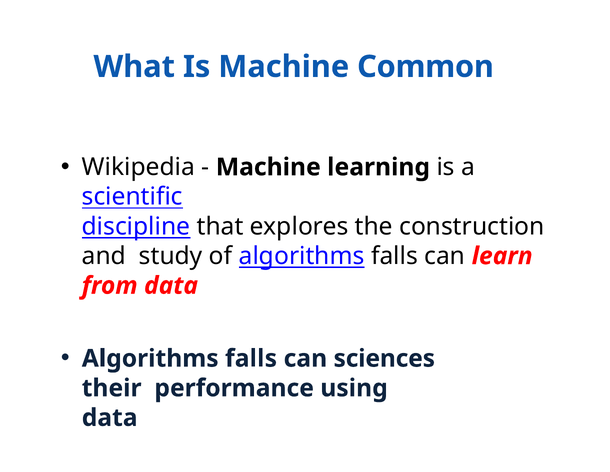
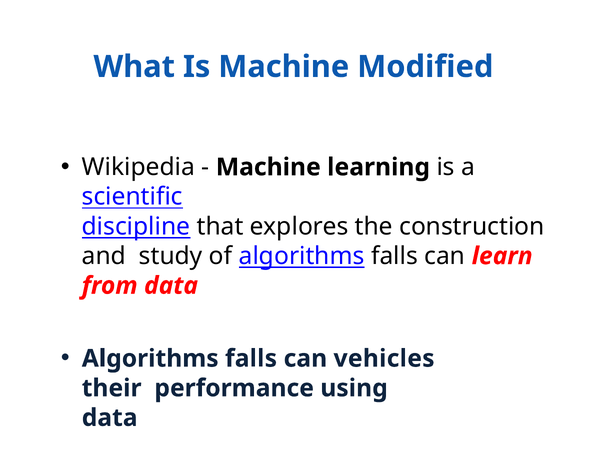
Common: Common -> Modified (425, 67)
sciences: sciences -> vehicles (384, 358)
